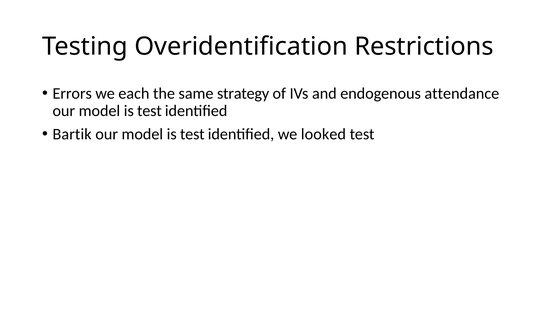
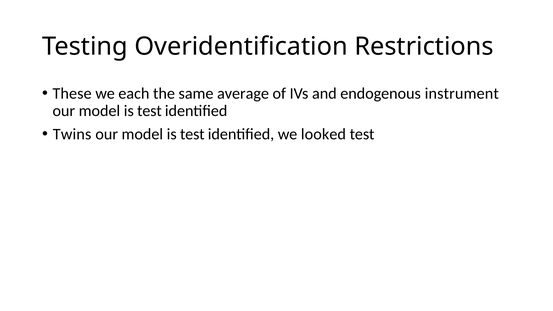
Errors: Errors -> These (72, 93)
strategy: strategy -> average (243, 93)
attendance: attendance -> instrument (462, 93)
Bartik: Bartik -> Twins (72, 134)
